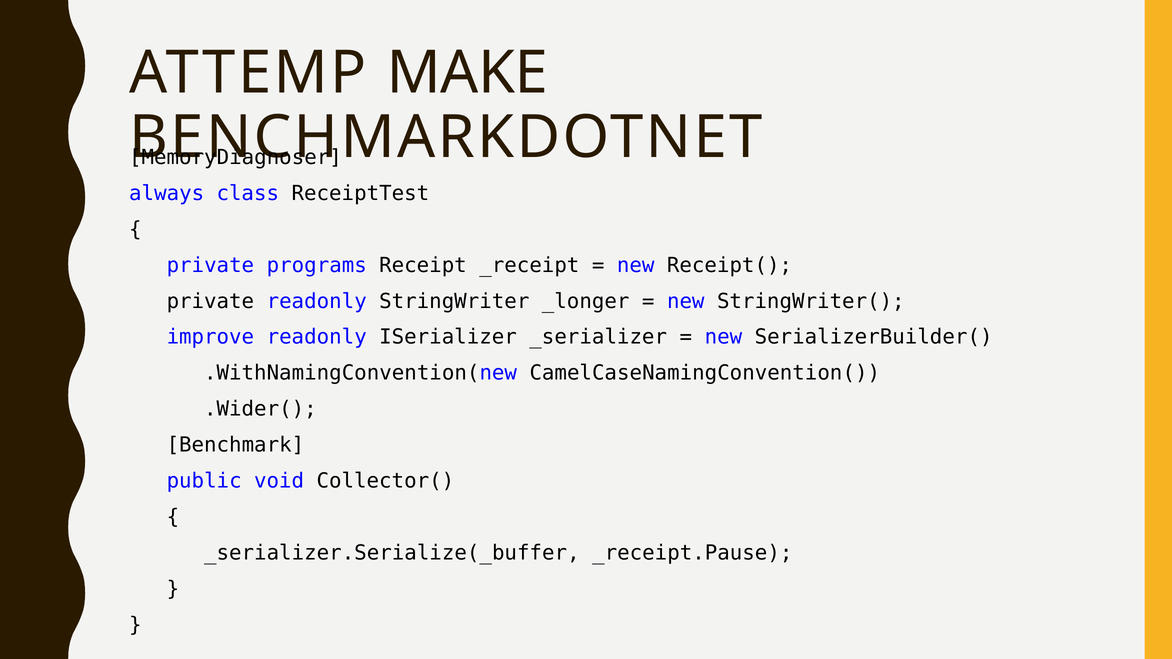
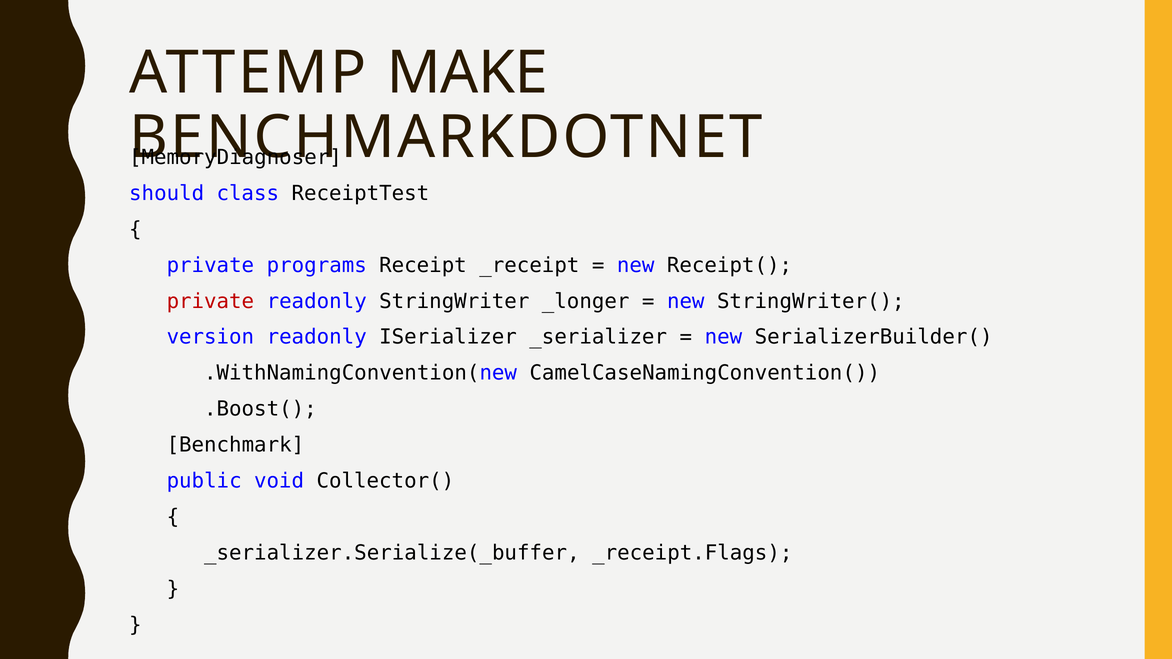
always: always -> should (167, 193)
private colour: black -> red (210, 301)
improve: improve -> version (210, 337)
.Wider(: .Wider( -> .Boost( (260, 409)
_receipt.Pause: _receipt.Pause -> _receipt.Flags (692, 553)
